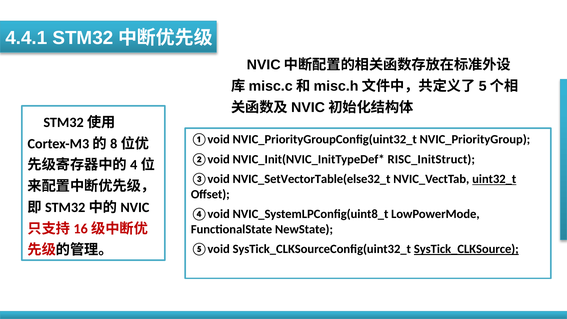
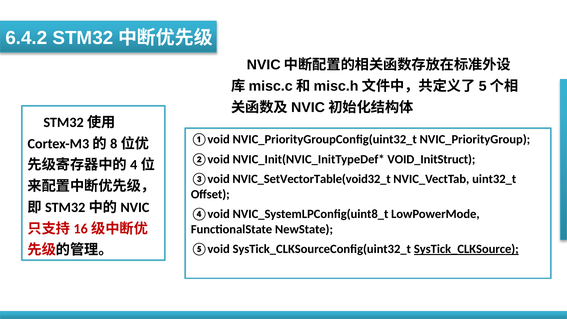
4.4.1: 4.4.1 -> 6.4.2 (26, 38)
RISC_InitStruct: RISC_InitStruct -> VOID_InitStruct (431, 159)
NVIC_SetVectorTable(else32_t: NVIC_SetVectorTable(else32_t -> NVIC_SetVectorTable(void32_t (312, 179)
uint32_t underline: present -> none (494, 179)
